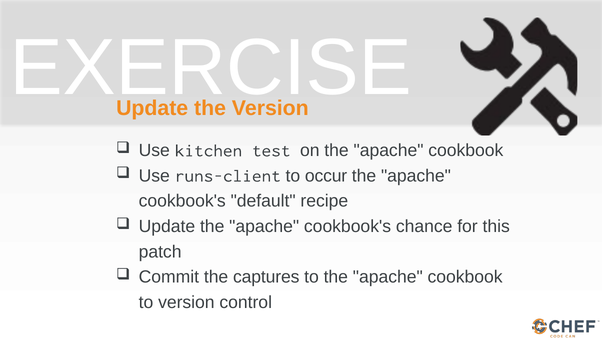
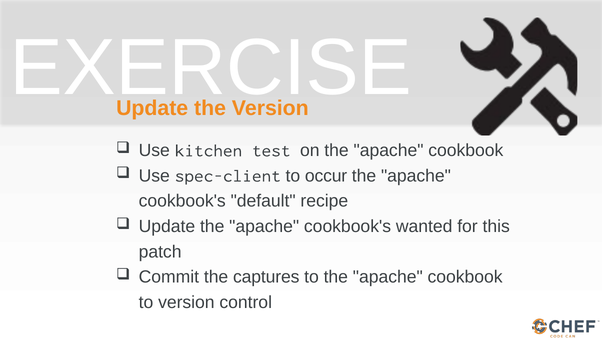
runs-client: runs-client -> spec-client (228, 176)
chance: chance -> wanted (424, 226)
